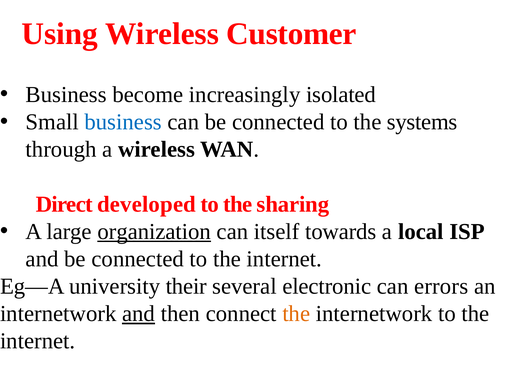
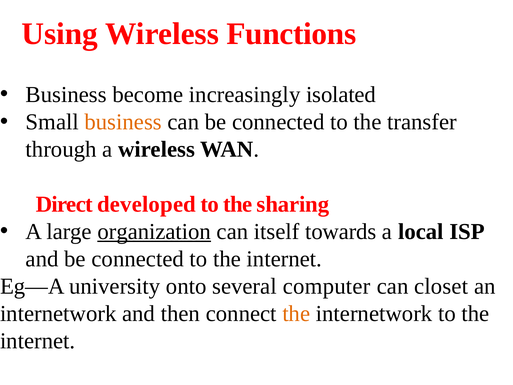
Customer: Customer -> Functions (291, 34)
business colour: blue -> orange (123, 122)
systems: systems -> transfer (422, 122)
their: their -> onto (186, 286)
electronic: electronic -> computer (327, 286)
errors: errors -> closet (441, 286)
and underline: present -> none (139, 313)
